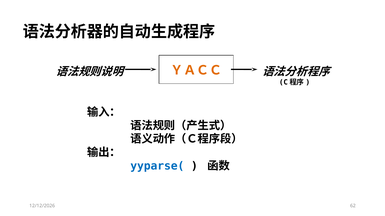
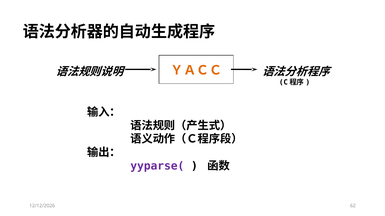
yyparse( colour: blue -> purple (157, 166)
